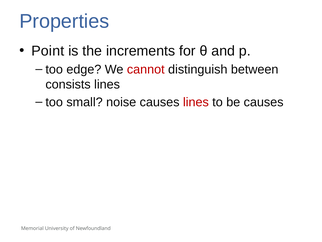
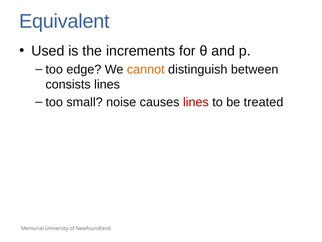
Properties: Properties -> Equivalent (64, 21)
Point: Point -> Used (48, 51)
cannot colour: red -> orange (146, 69)
be causes: causes -> treated (264, 102)
